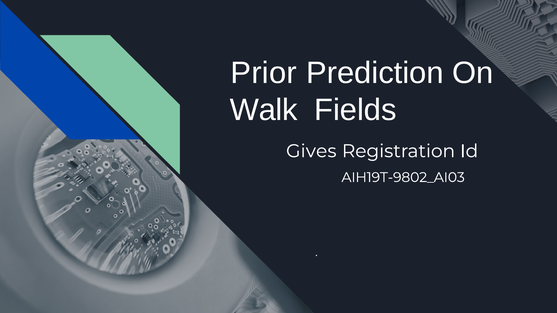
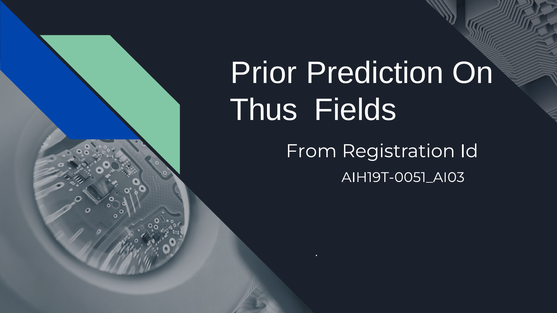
Walk: Walk -> Thus (264, 110)
Gives: Gives -> From (311, 151)
AIH19T-9802_AI03: AIH19T-9802_AI03 -> AIH19T-0051_AI03 (403, 178)
